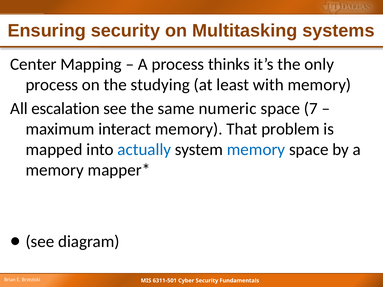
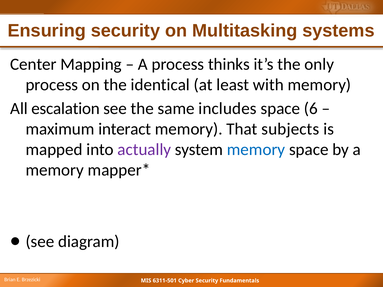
studying: studying -> identical (160, 85)
numeric: numeric -> includes (228, 109)
7: 7 -> 6 (311, 109)
problem: problem -> subjects (290, 129)
actually colour: blue -> purple (144, 150)
